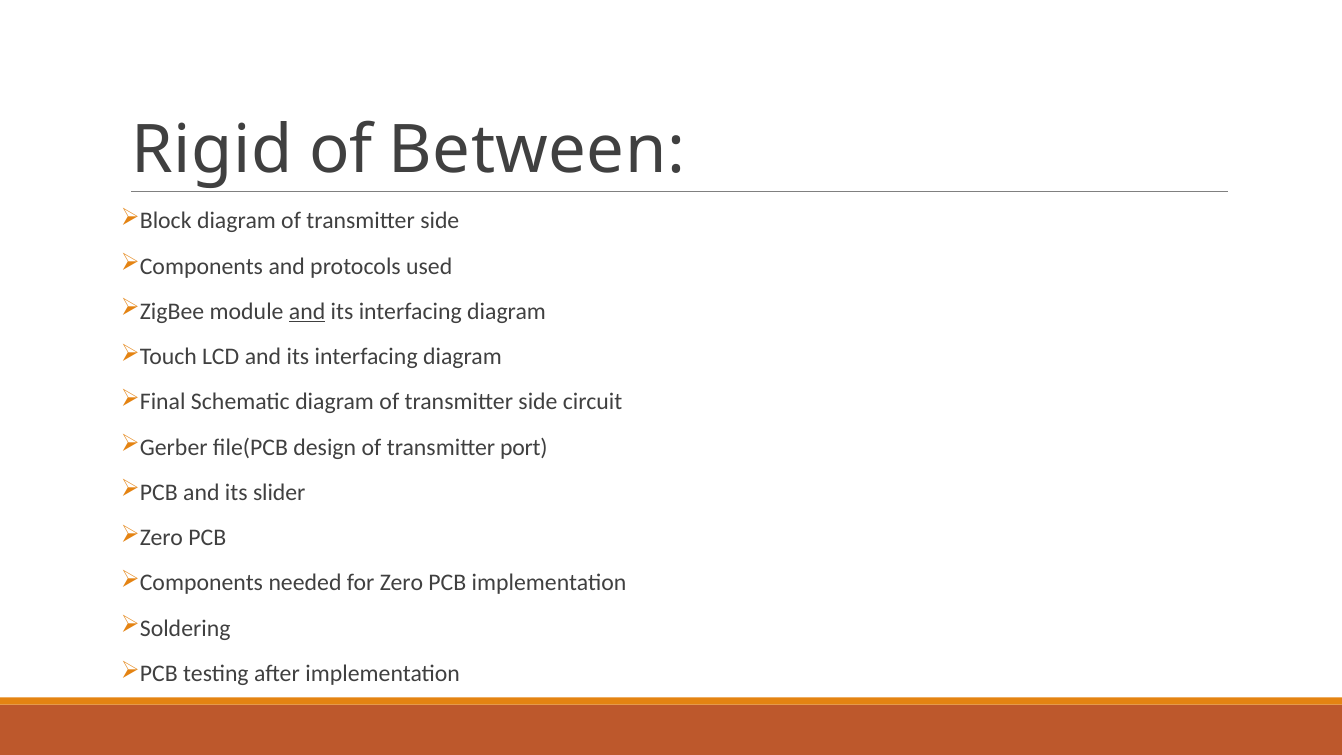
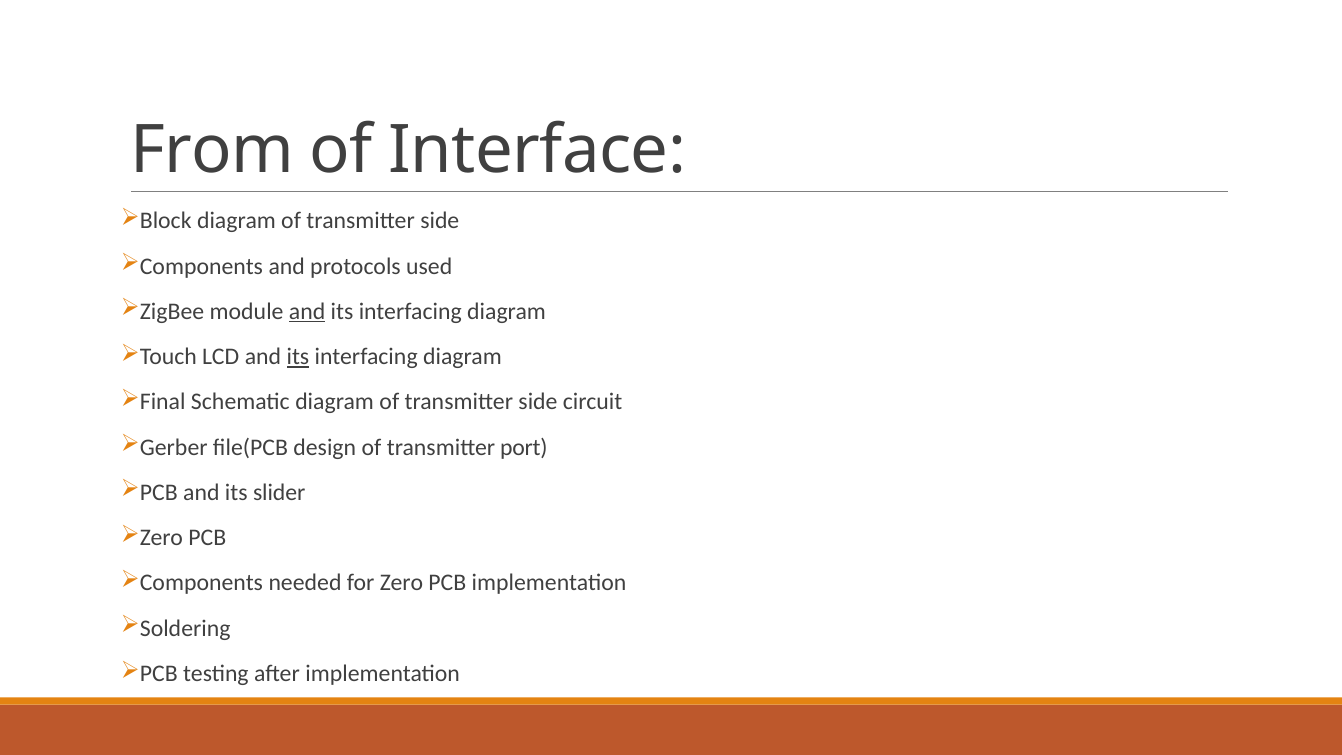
Rigid: Rigid -> From (213, 150)
Between: Between -> Interface (537, 150)
its underline: none -> present (298, 357)
